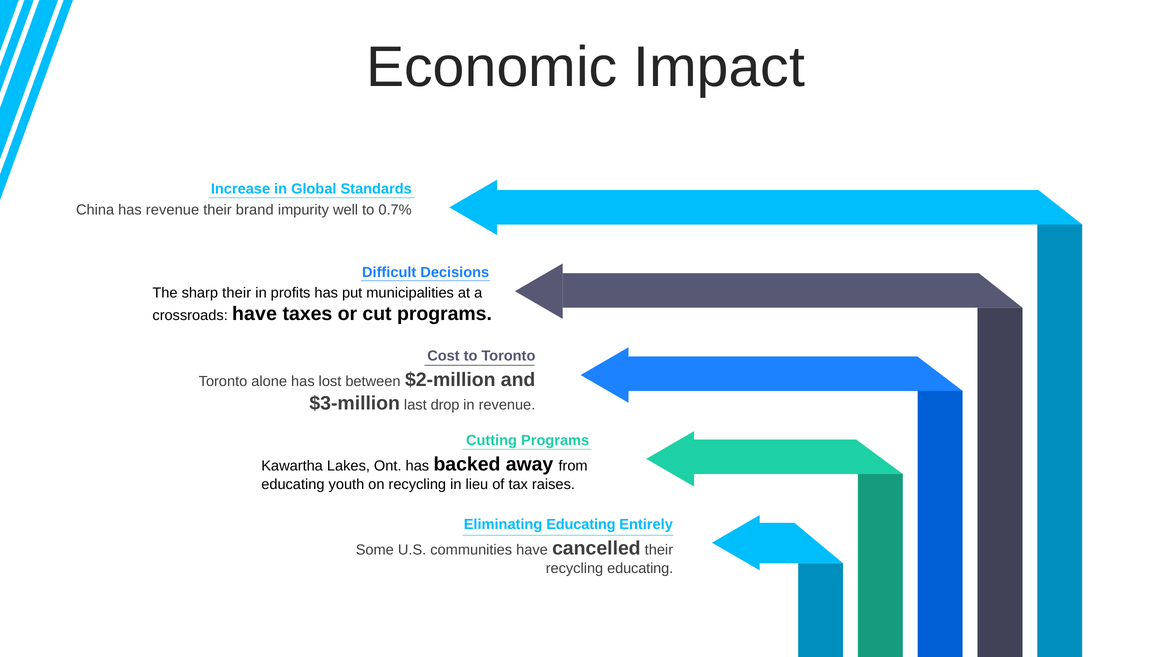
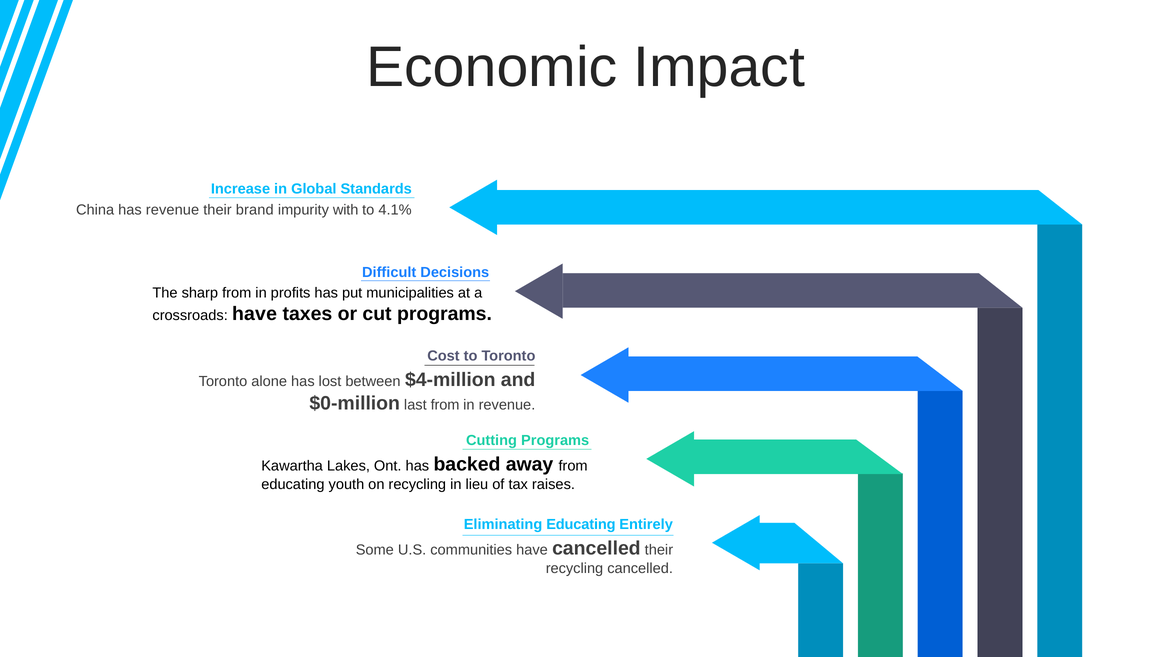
well: well -> with (346, 210)
0.7%: 0.7% -> 4.1% (395, 210)
sharp their: their -> from (237, 293)
$2-million: $2-million -> $4-million (450, 380)
$3-million: $3-million -> $0-million (355, 403)
last drop: drop -> from (445, 405)
recycling educating: educating -> cancelled (640, 569)
